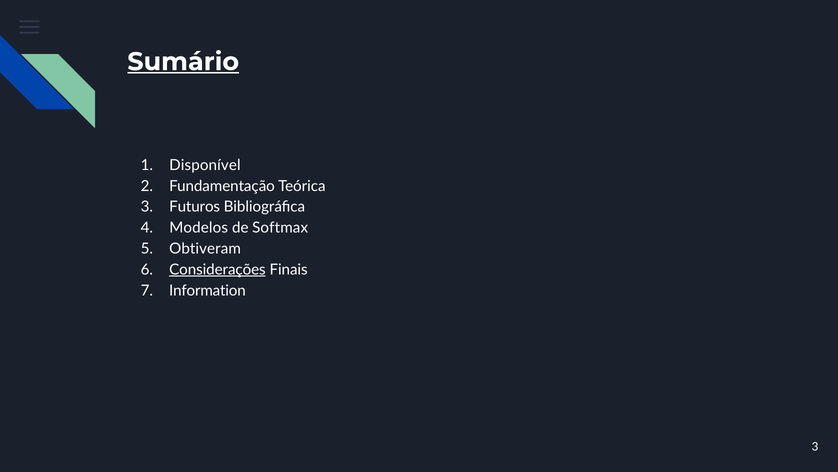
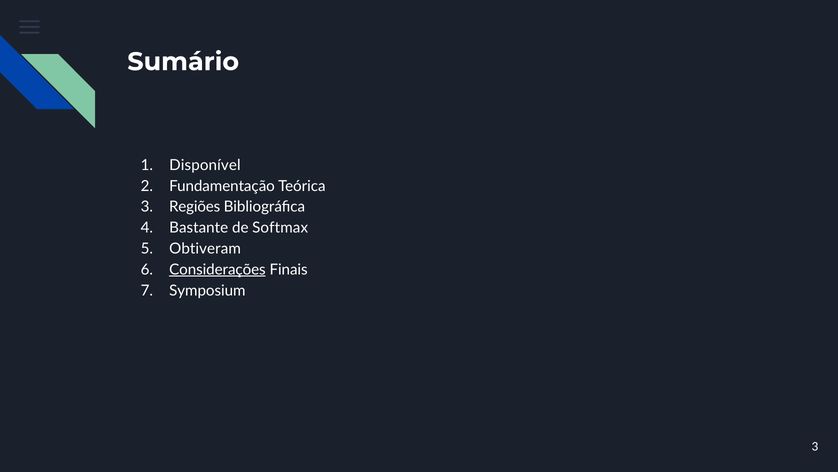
Sumário underline: present -> none (183, 62)
Futuros: Futuros -> Regiões (195, 207)
Modelos: Modelos -> Bastante (199, 228)
Information: Information -> Symposium (207, 290)
